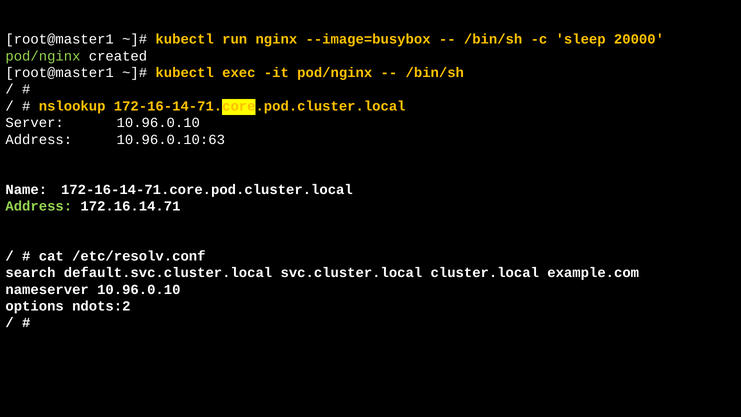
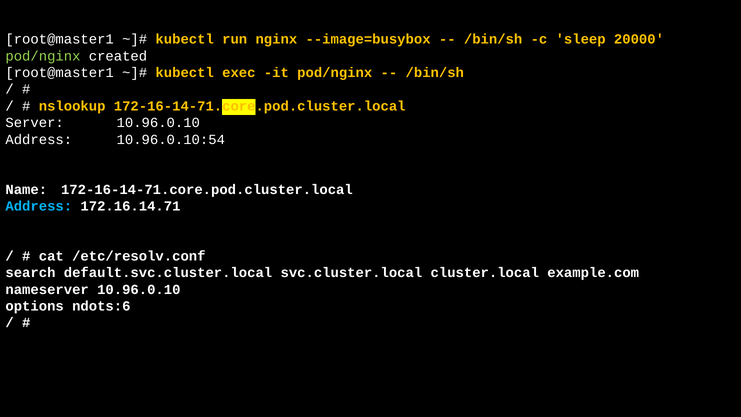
10.96.0.10:63: 10.96.0.10:63 -> 10.96.0.10:54 (171, 139)
Address colour: light green -> light blue (39, 206)
ndots:2: ndots:2 -> ndots:6 (101, 306)
